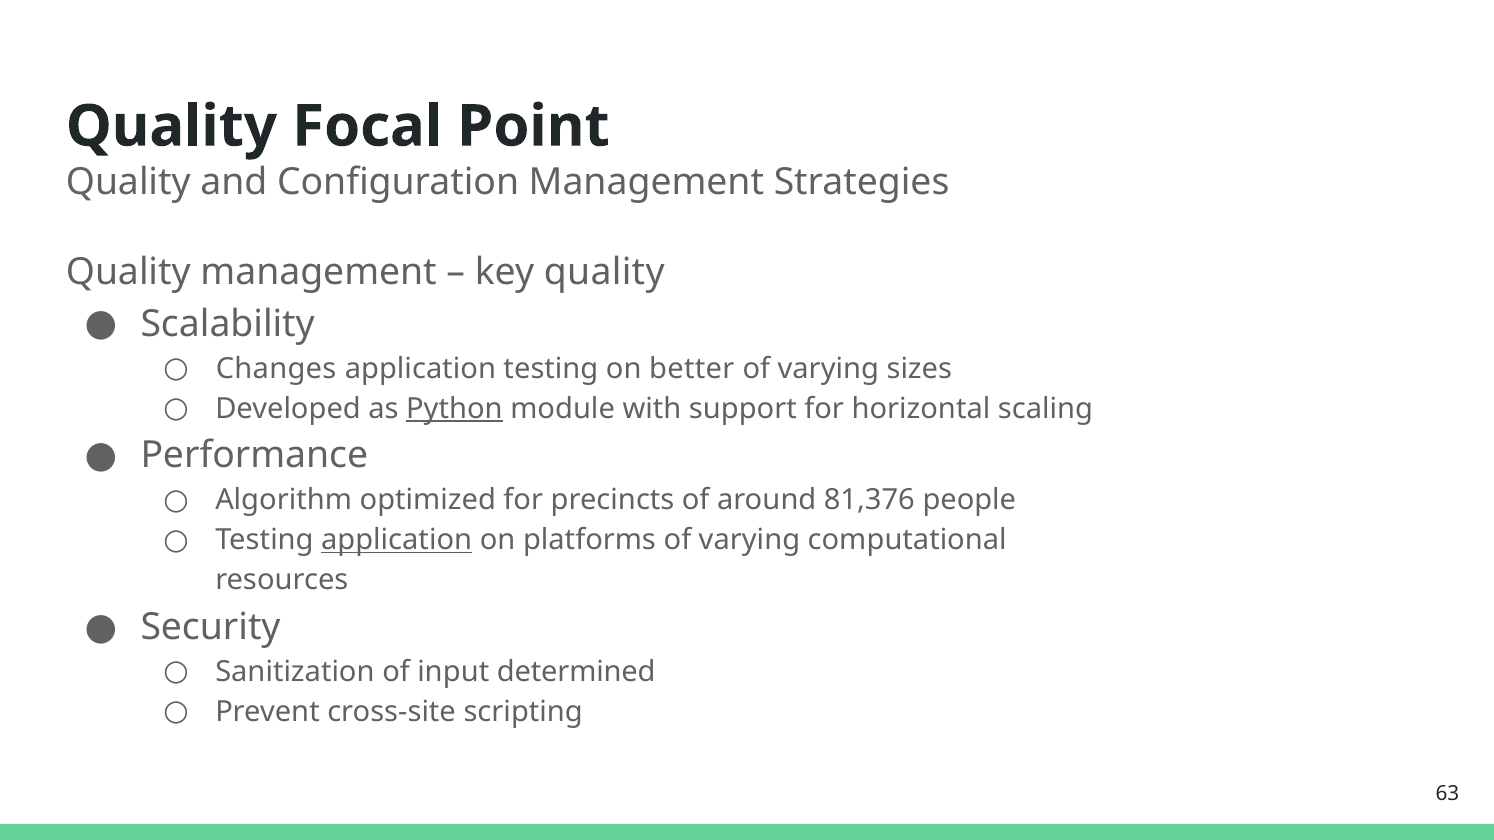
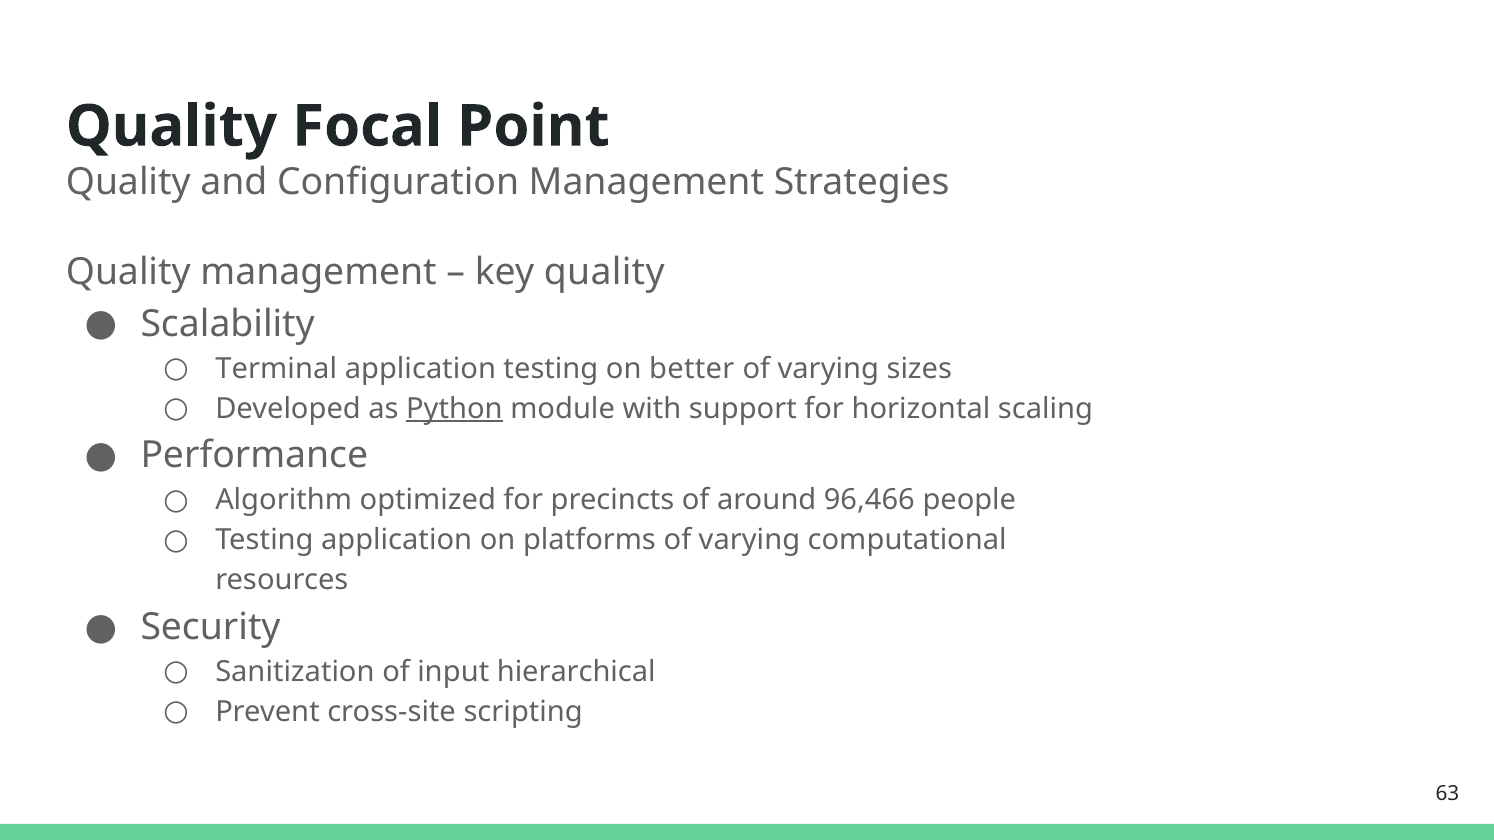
Changes: Changes -> Terminal (276, 369)
81,376: 81,376 -> 96,466 (869, 500)
application underline: present -> none (397, 540)
determined: determined -> hierarchical (576, 672)
